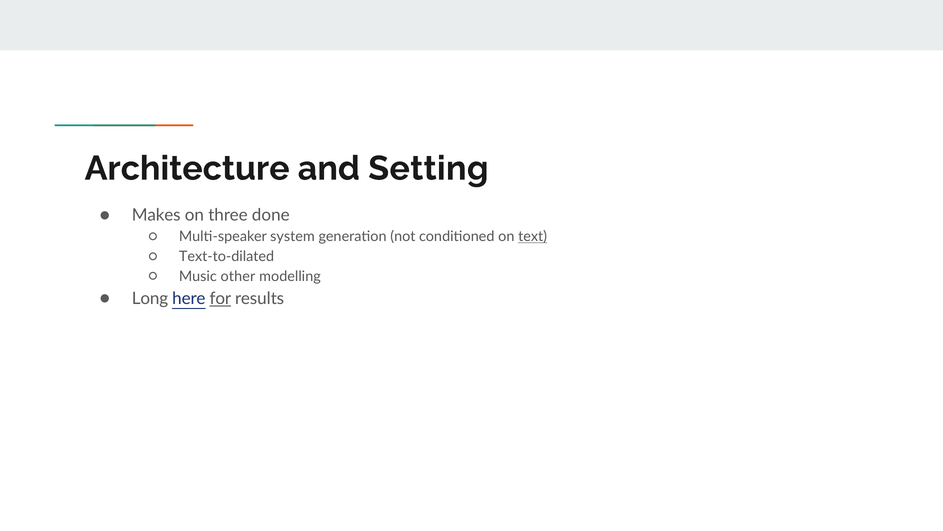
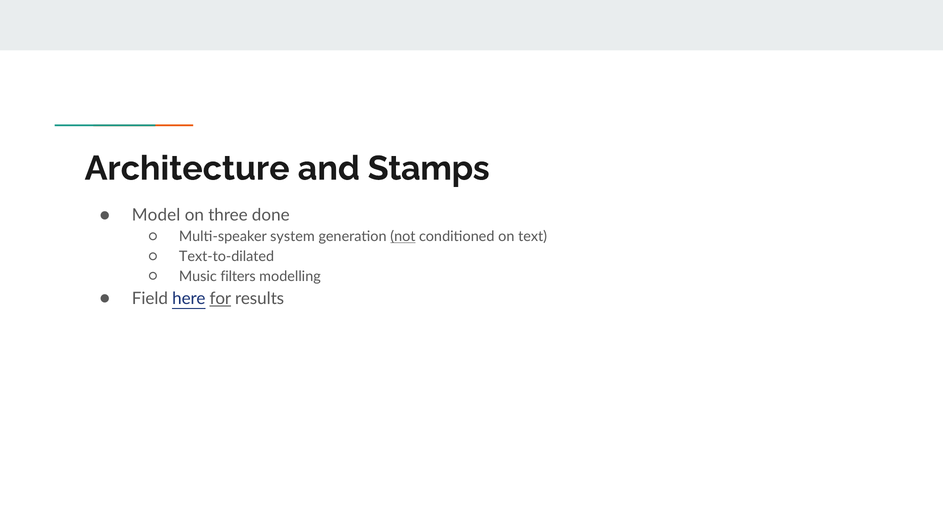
Setting: Setting -> Stamps (429, 168)
Makes: Makes -> Model (156, 215)
not underline: none -> present (403, 236)
text underline: present -> none (533, 236)
other: other -> filters (238, 276)
Long: Long -> Field (150, 298)
